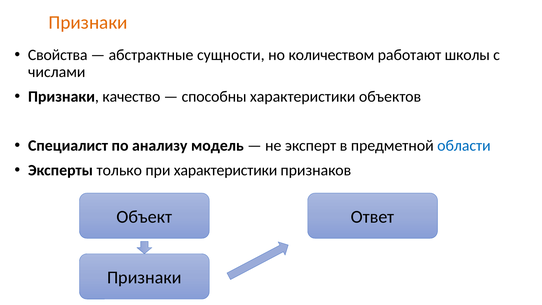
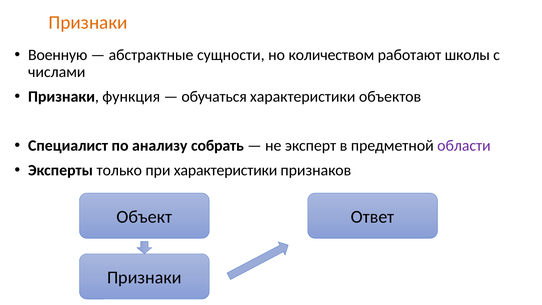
Свойства: Свойства -> Военную (58, 55)
качество: качество -> функция (131, 96)
способны: способны -> обучаться (214, 96)
модель: модель -> собрать (217, 146)
области colour: blue -> purple (464, 146)
